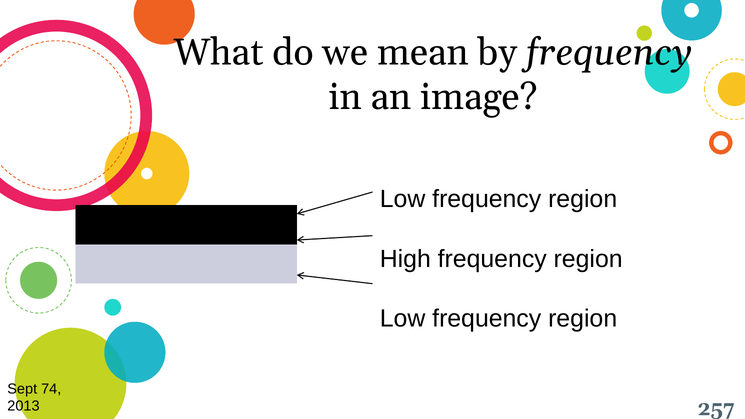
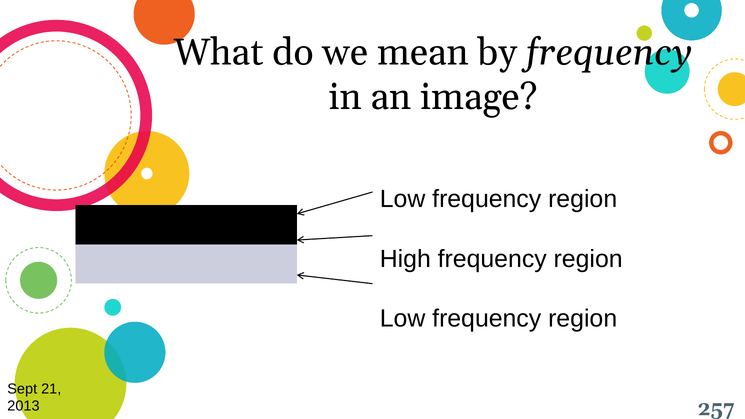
74: 74 -> 21 (51, 389)
